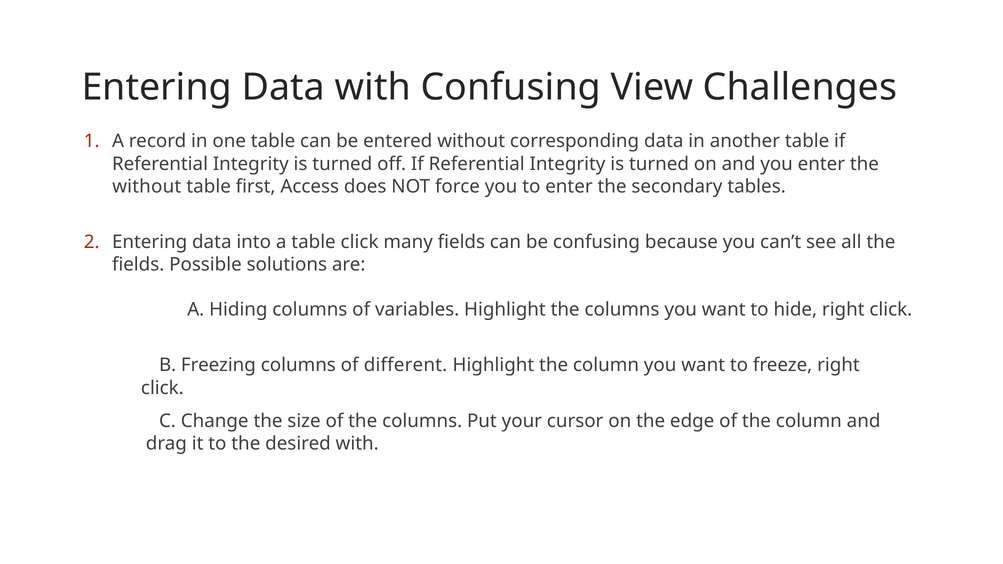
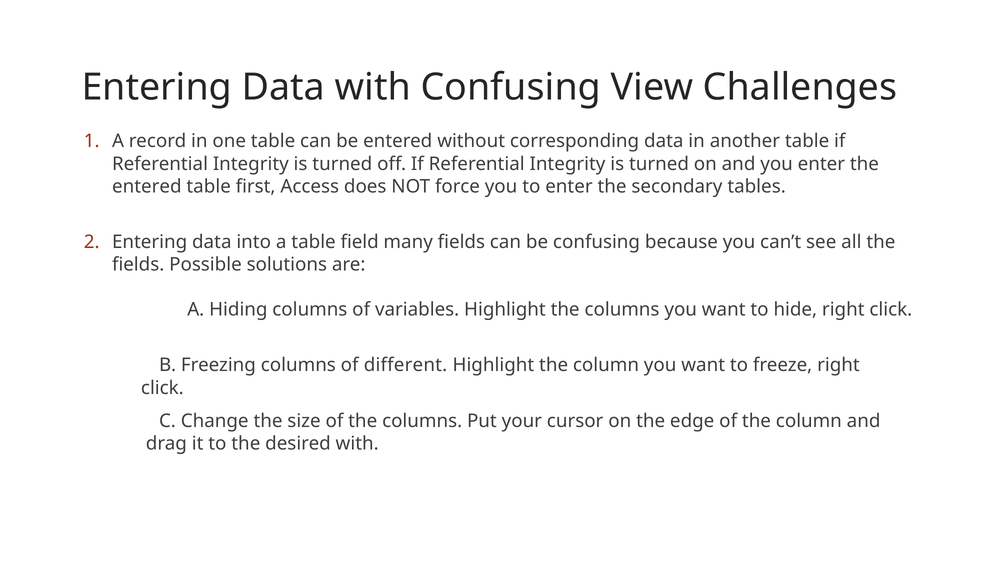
without: without -> entered (147, 186)
table click: click -> field (360, 242)
